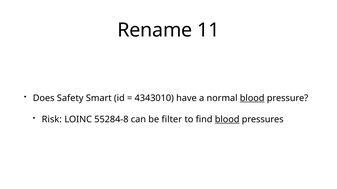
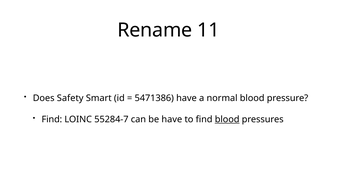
4343010: 4343010 -> 5471386 (154, 98)
blood underline: present -> none (252, 98)
Risk: Risk -> Find (52, 120)
55284-8: 55284-8 -> 55284-7 (111, 120)
be filter: filter -> have (172, 120)
